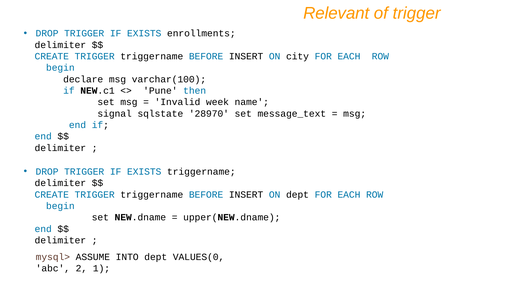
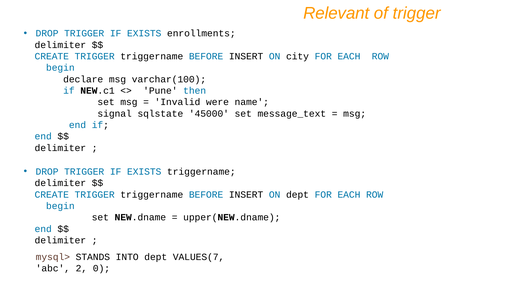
week: week -> were (218, 102)
28970: 28970 -> 45000 (209, 113)
ASSUME: ASSUME -> STANDS (93, 257)
VALUES(0: VALUES(0 -> VALUES(7 (199, 257)
1: 1 -> 0 (101, 268)
